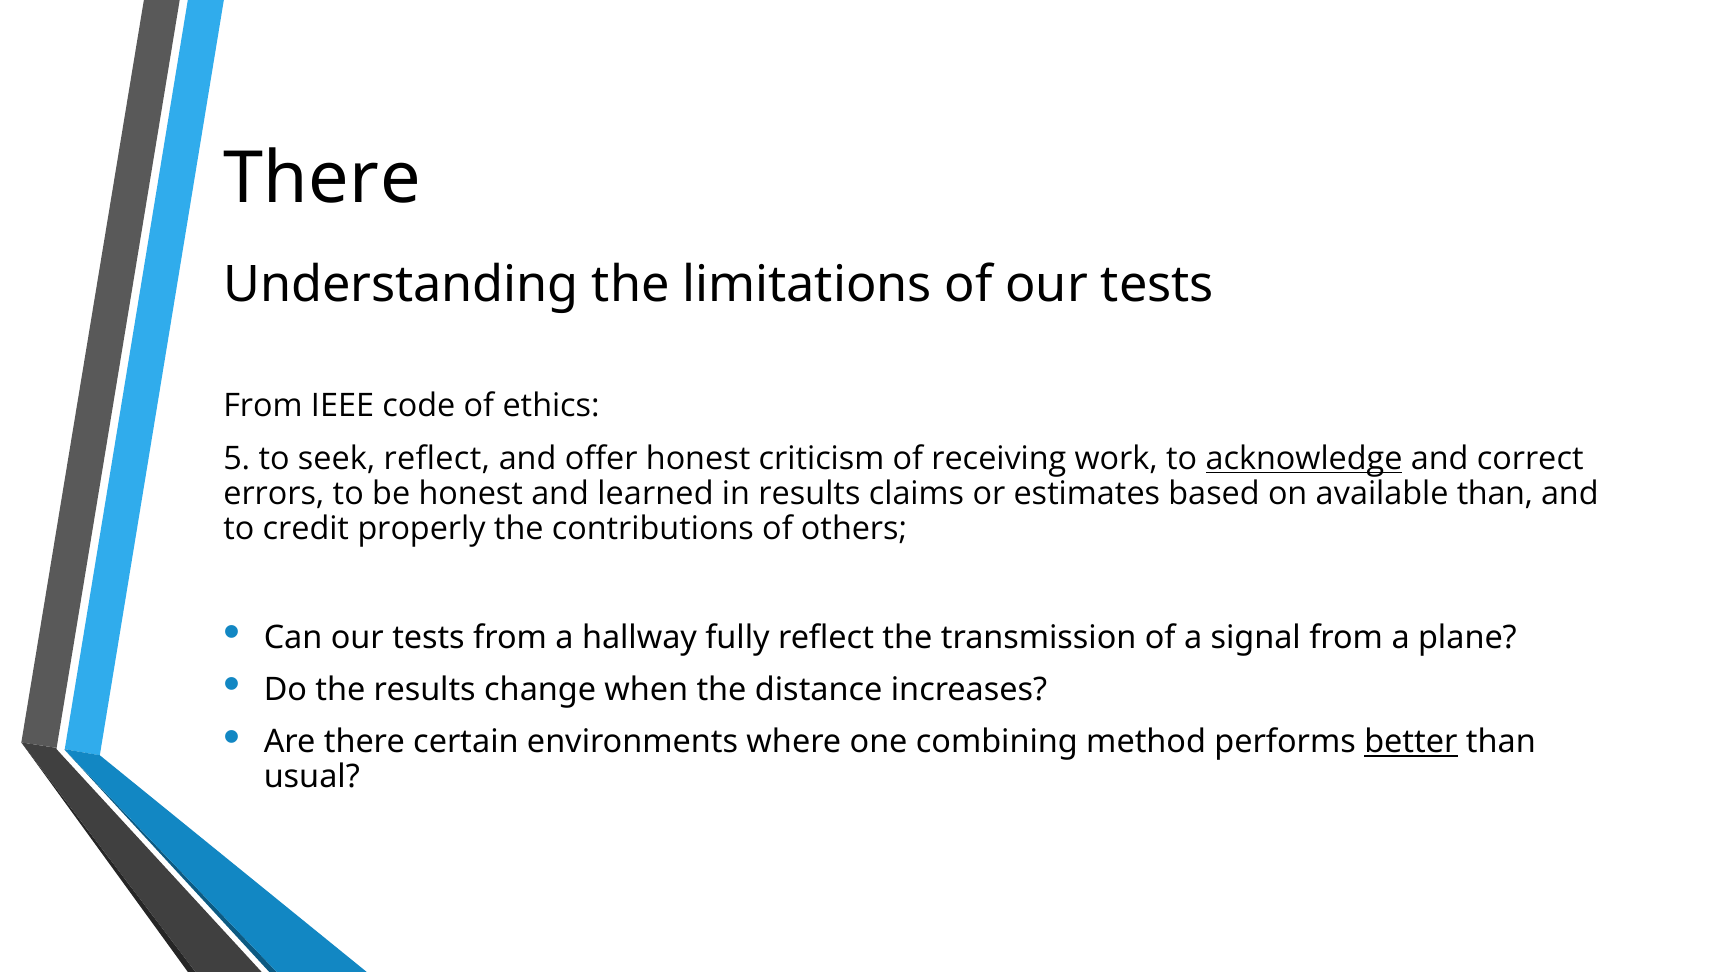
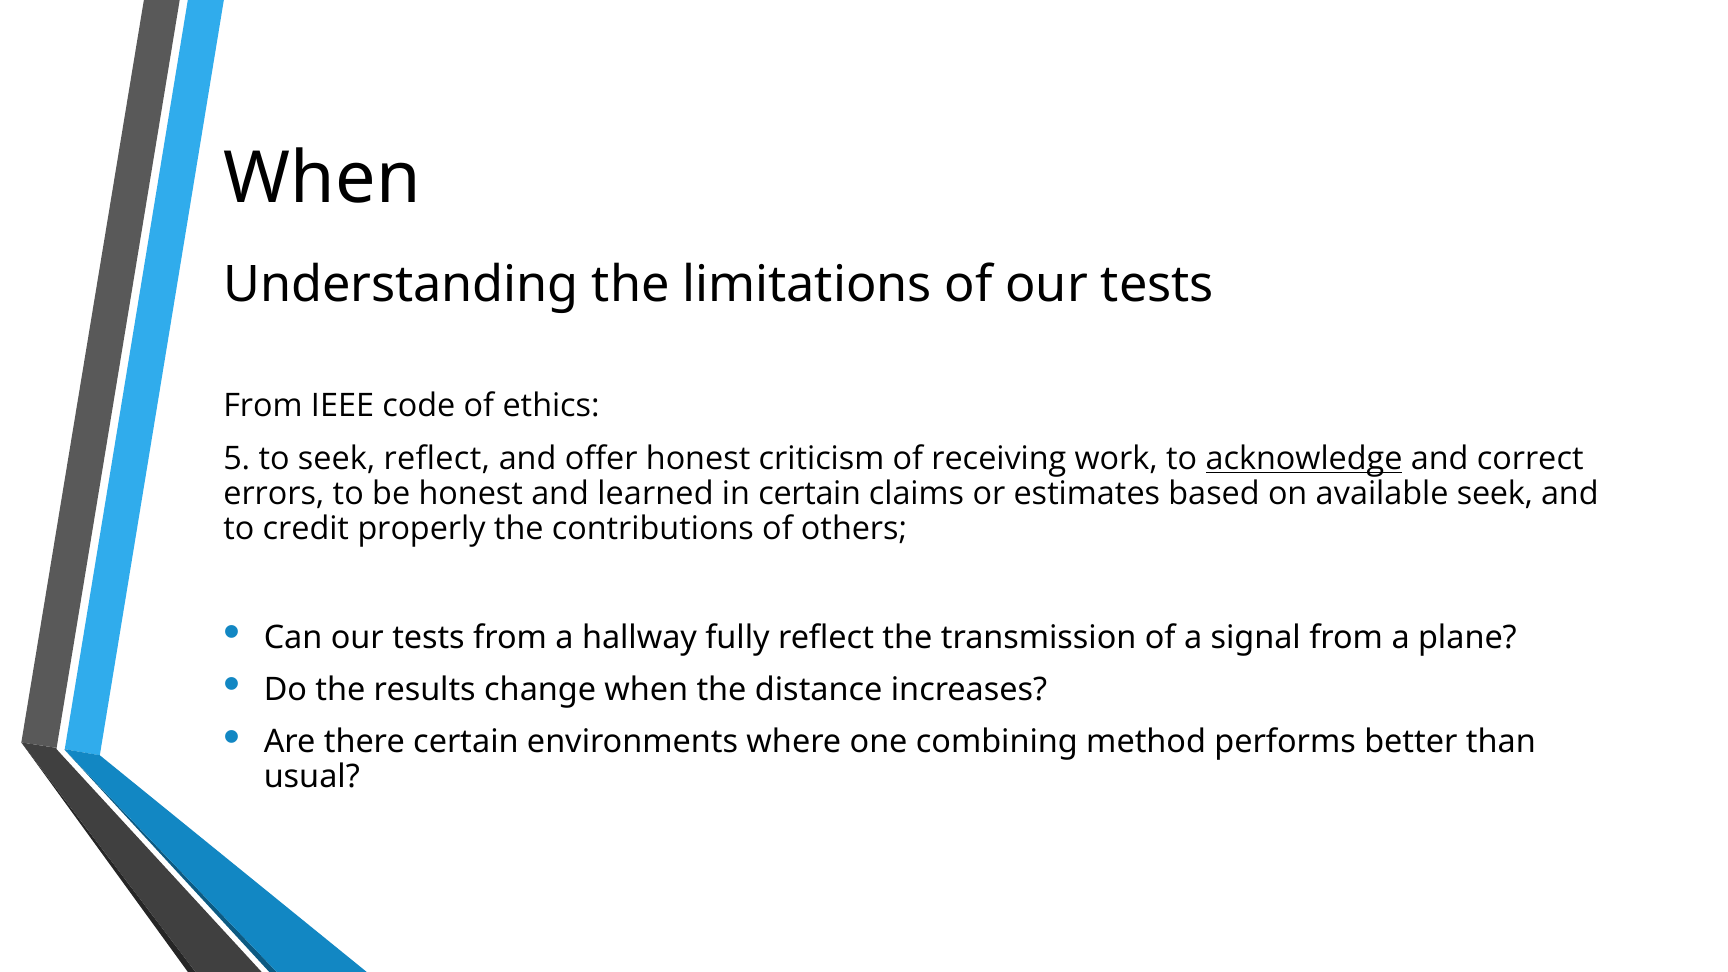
There: There -> When (322, 179)
in results: results -> certain (810, 494)
available than: than -> seek (1495, 494)
better underline: present -> none (1411, 742)
